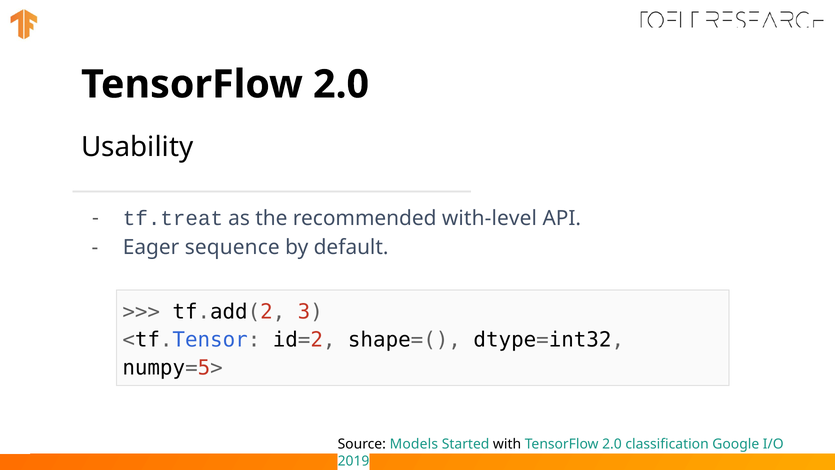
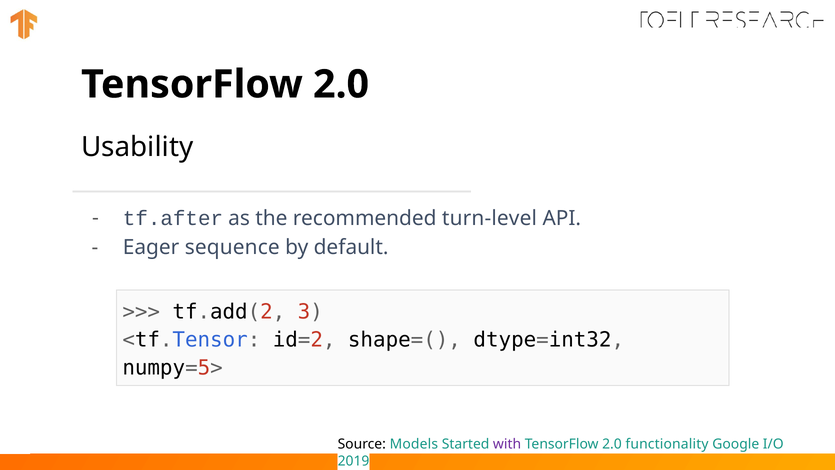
tf.treat: tf.treat -> tf.after (173, 218)
with-level: with-level -> turn-level (489, 218)
with colour: black -> purple (507, 444)
classification: classification -> functionality (667, 444)
